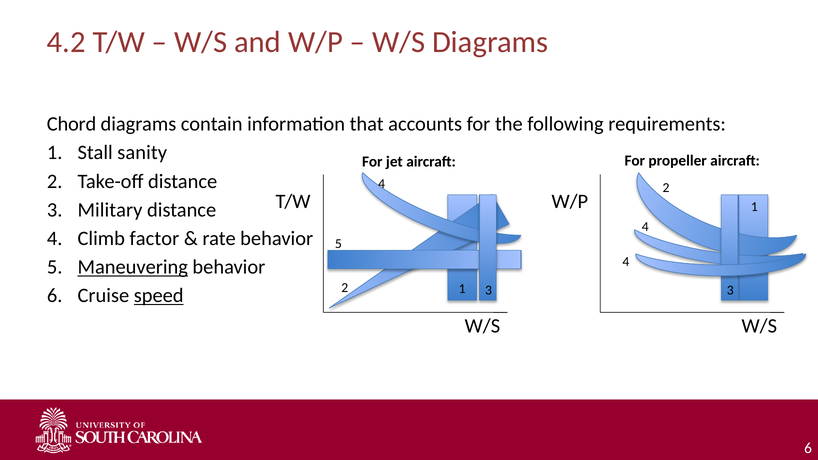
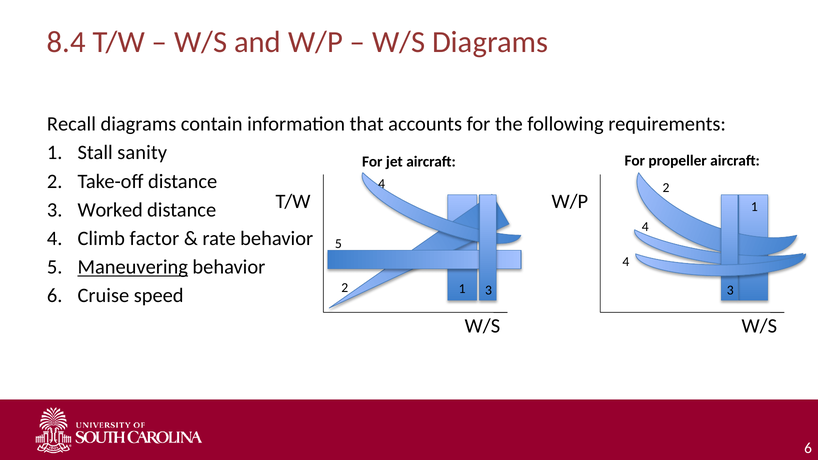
4.2: 4.2 -> 8.4 (66, 42)
Chord: Chord -> Recall (71, 124)
Military: Military -> Worked (110, 210)
speed underline: present -> none (159, 296)
